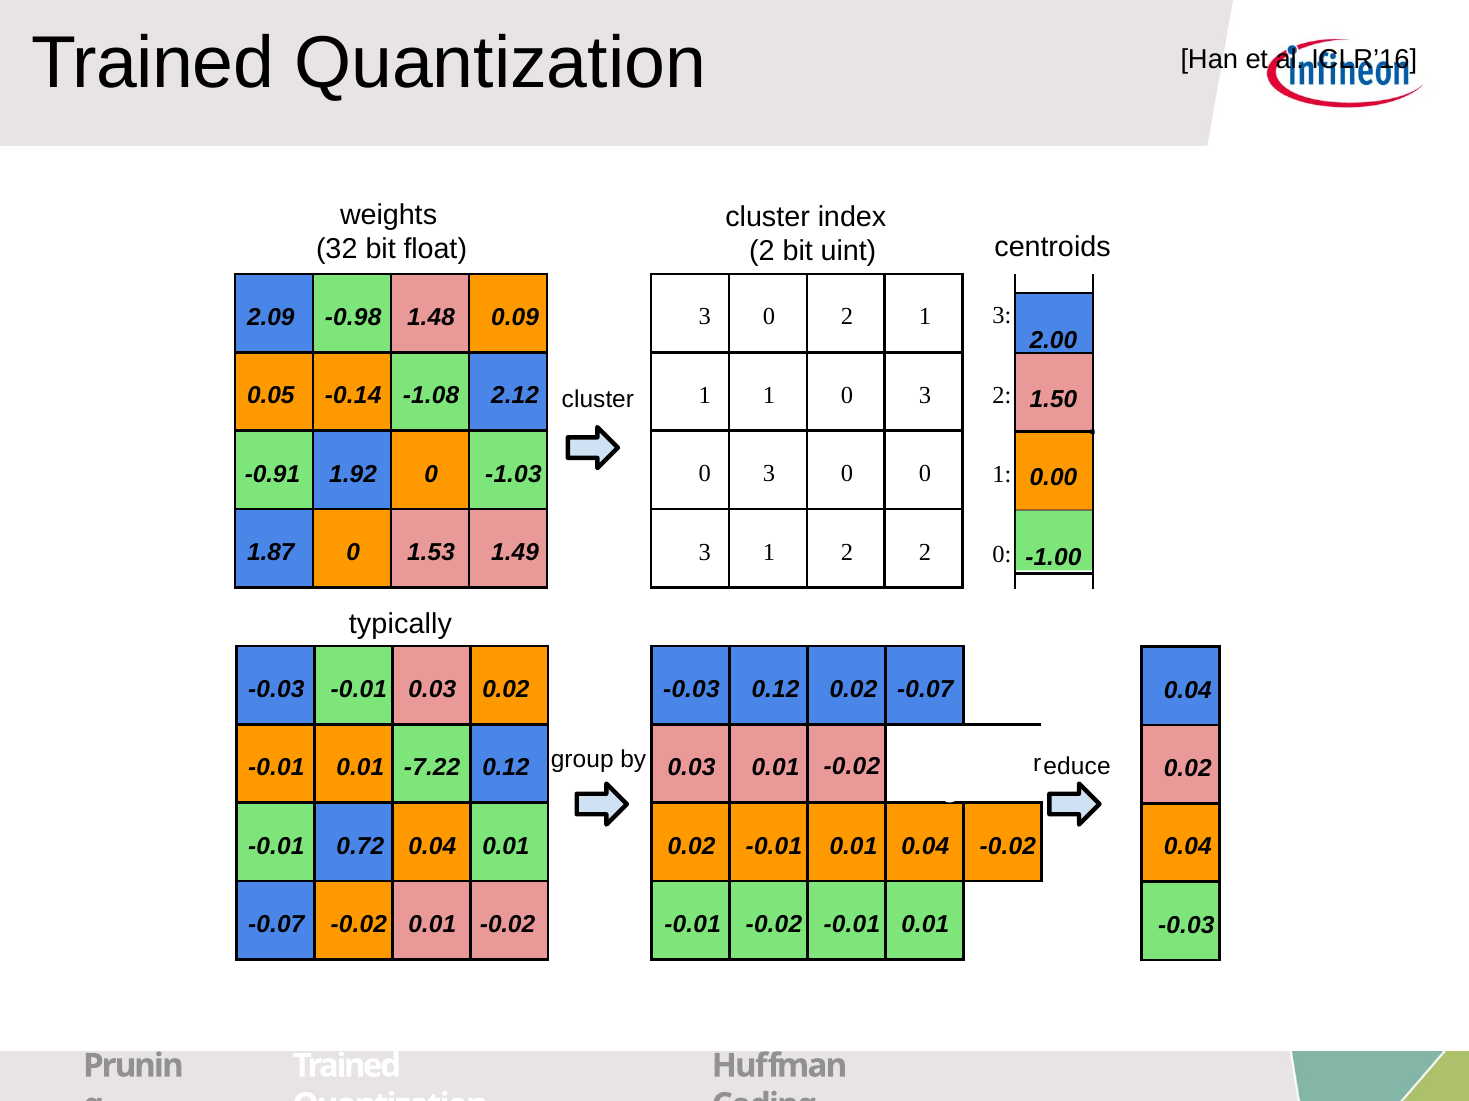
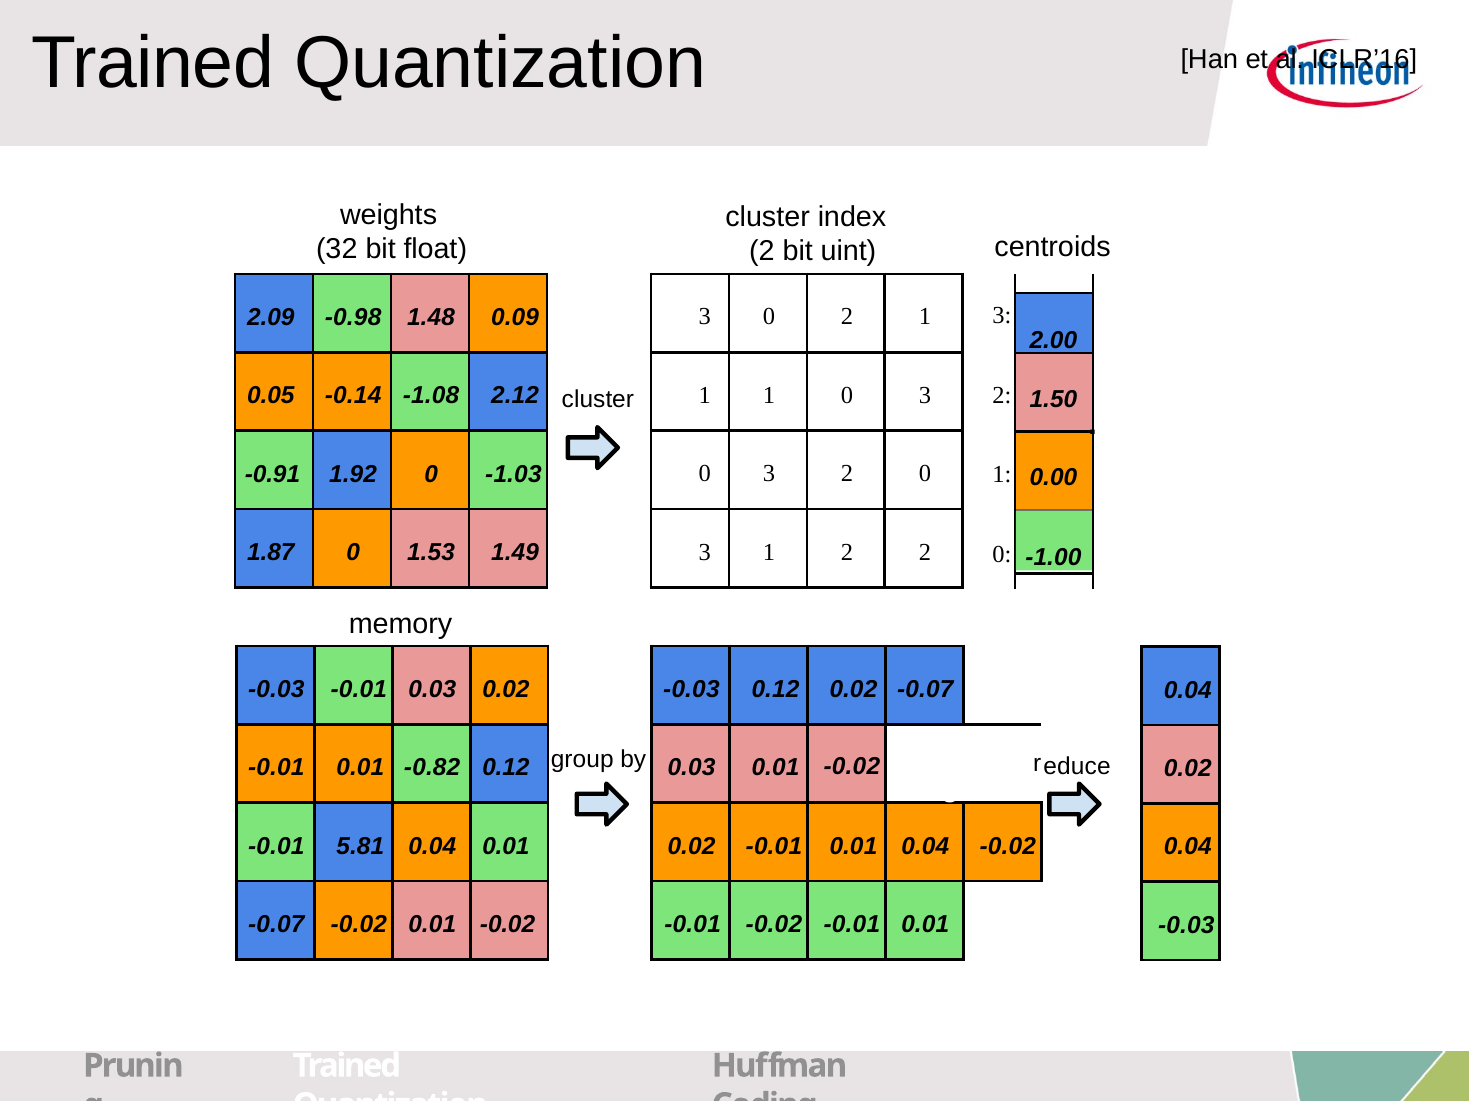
0: 0 -> 2 (847, 474)
typically: typically -> memory (401, 625)
-7.22: -7.22 -> -0.82 (432, 768)
0.72: 0.72 -> 5.81 (360, 847)
